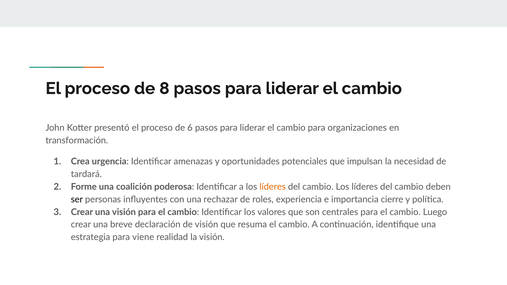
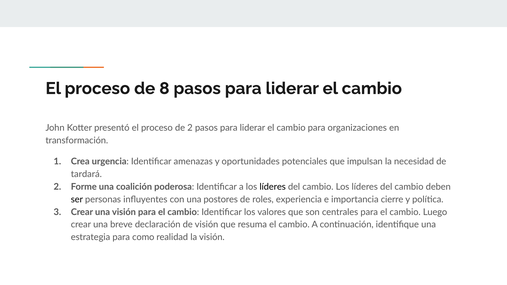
de 6: 6 -> 2 (190, 128)
líderes colour: orange -> black (273, 187)
rechazar: rechazar -> postores (221, 200)
viene: viene -> como (143, 237)
